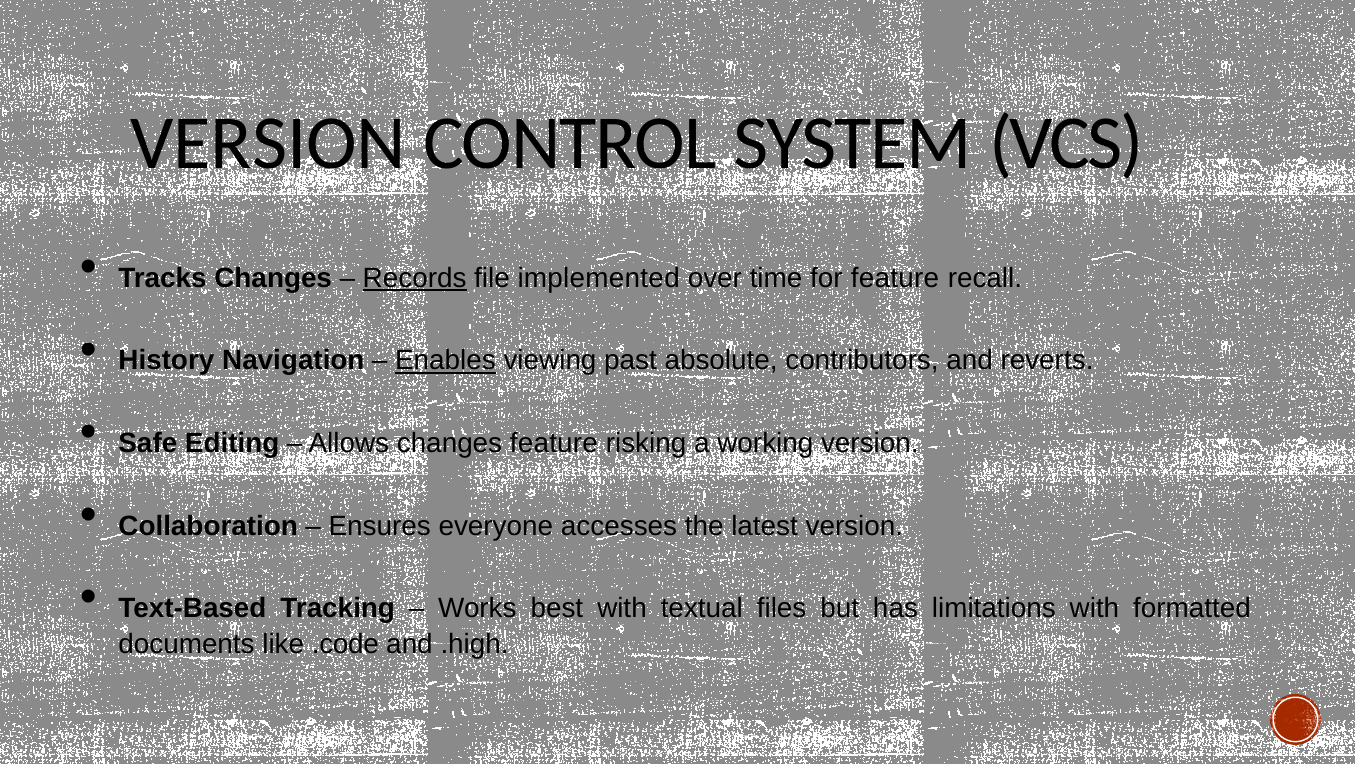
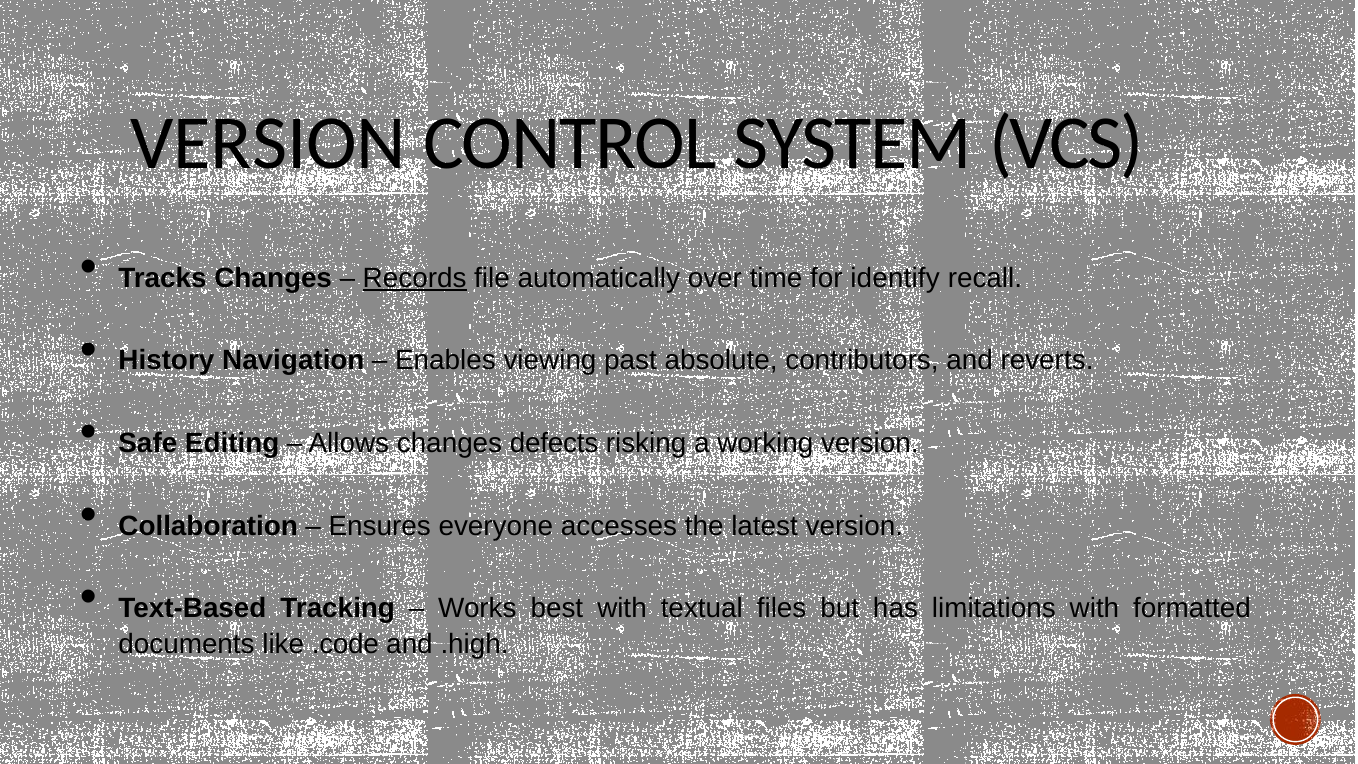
implemented: implemented -> automatically (599, 278)
for feature: feature -> identify (895, 278)
Enables underline: present -> none (445, 361)
changes feature: feature -> defects (554, 443)
